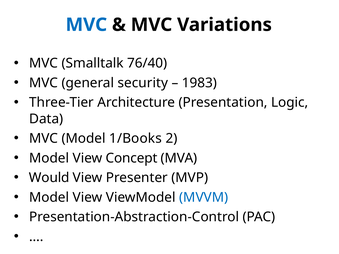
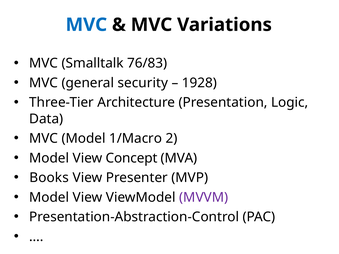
76/40: 76/40 -> 76/83 (147, 63)
1983: 1983 -> 1928 (200, 83)
1/Books: 1/Books -> 1/Macro (136, 139)
Would: Would -> Books (49, 178)
MVVM colour: blue -> purple (204, 198)
